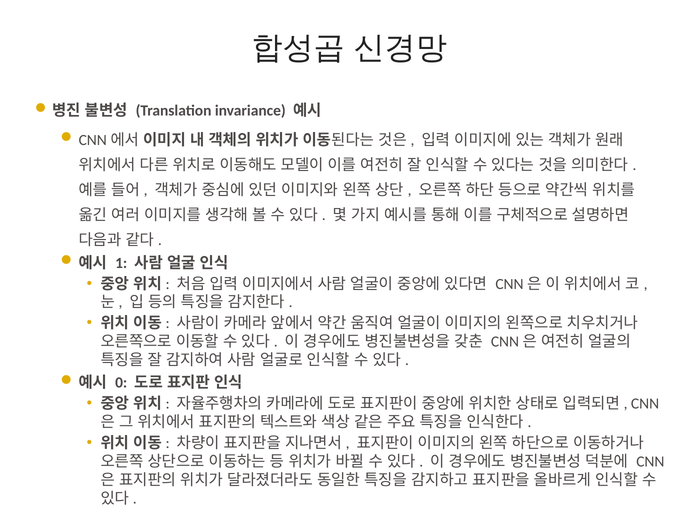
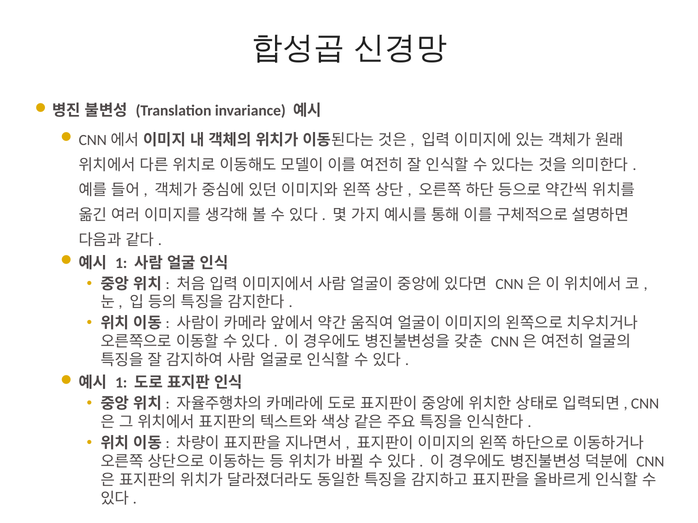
0: 0 -> 1 (121, 383)
